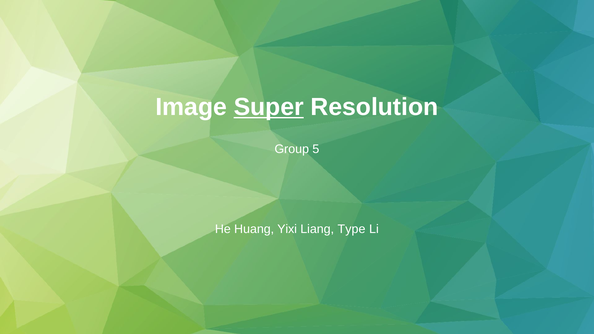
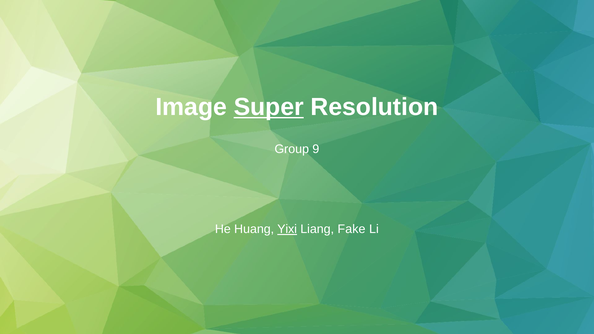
5: 5 -> 9 (316, 149)
Yixi underline: none -> present (287, 229)
Type: Type -> Fake (352, 229)
